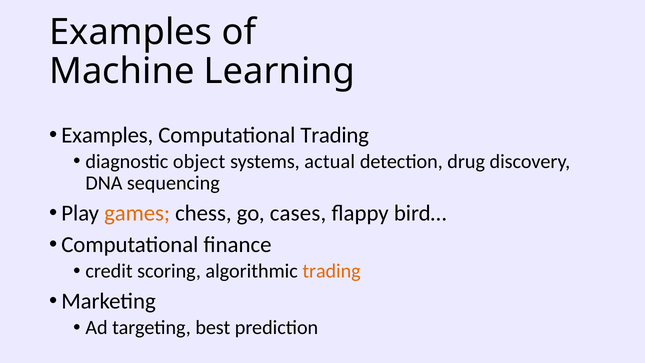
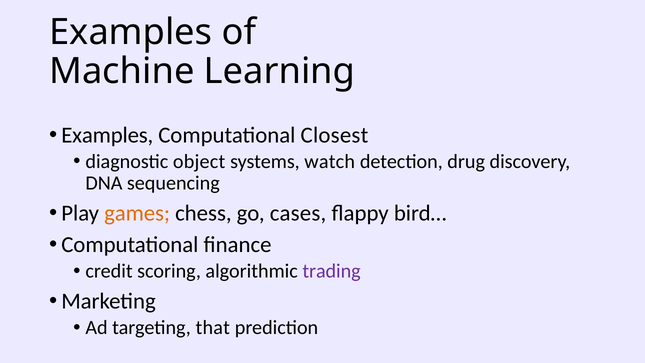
Computational Trading: Trading -> Closest (334, 135)
actual: actual -> watch (330, 161)
trading colour: orange -> purple (332, 271)
best: best -> that (213, 328)
